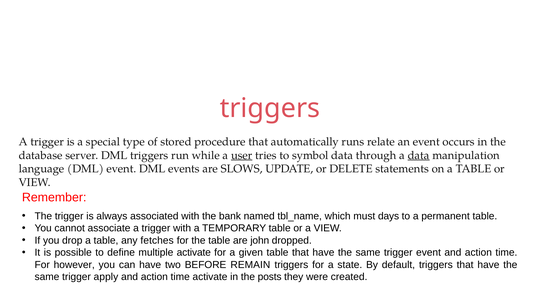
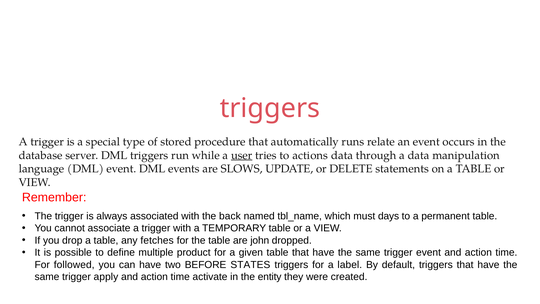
symbol: symbol -> actions (310, 155)
data underline: present -> none (419, 155)
bank: bank -> back (230, 216)
multiple activate: activate -> product (194, 252)
however: however -> followed (74, 265)
REMAIN: REMAIN -> STATES (250, 265)
state: state -> label (350, 265)
posts: posts -> entity (270, 277)
